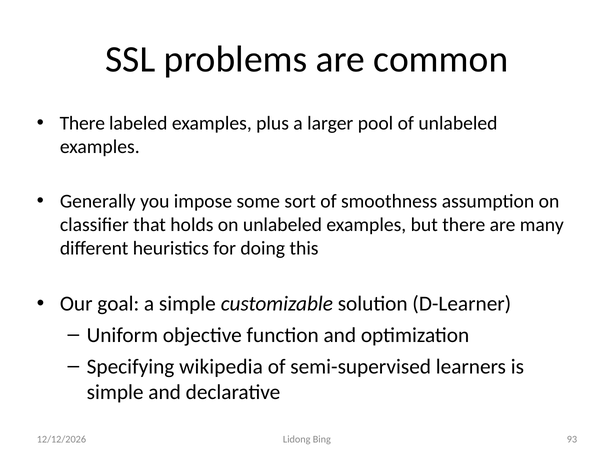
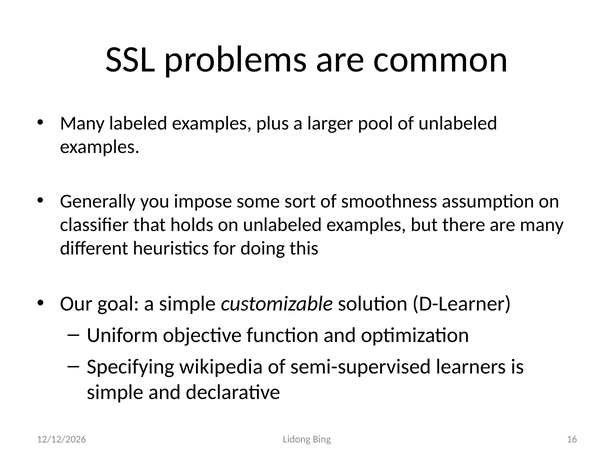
There: There -> Many (82, 124)
93: 93 -> 16 (572, 440)
